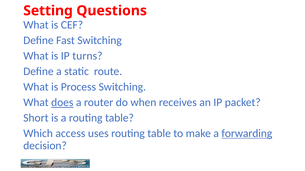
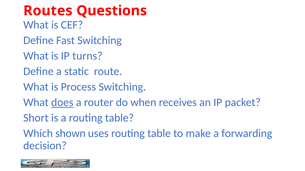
Setting: Setting -> Routes (48, 11)
access: access -> shown (70, 134)
forwarding underline: present -> none (247, 134)
